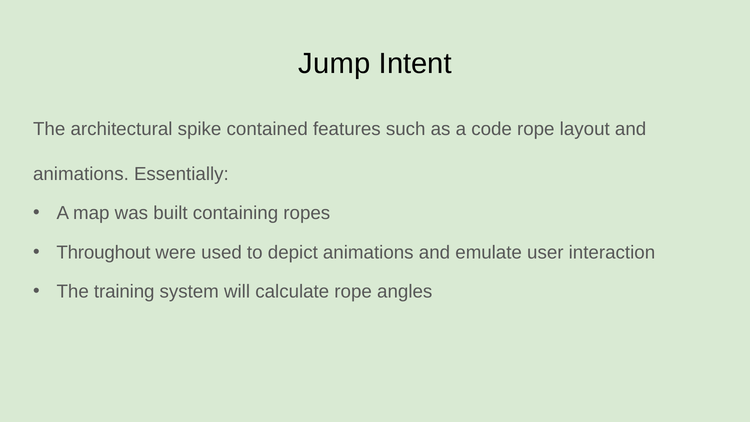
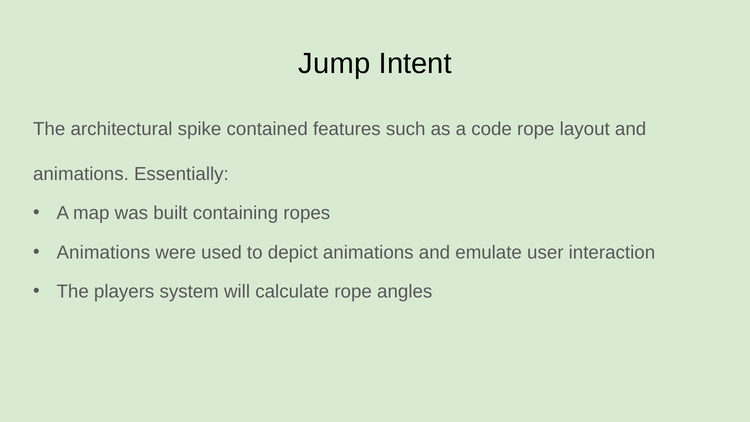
Throughout: Throughout -> Animations (103, 252)
training: training -> players (124, 292)
